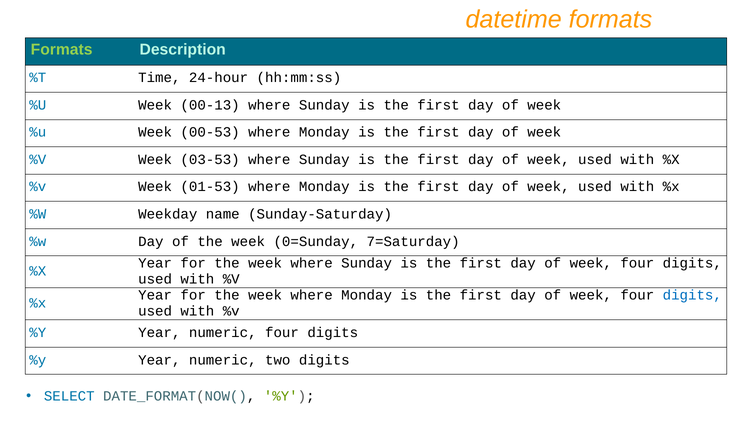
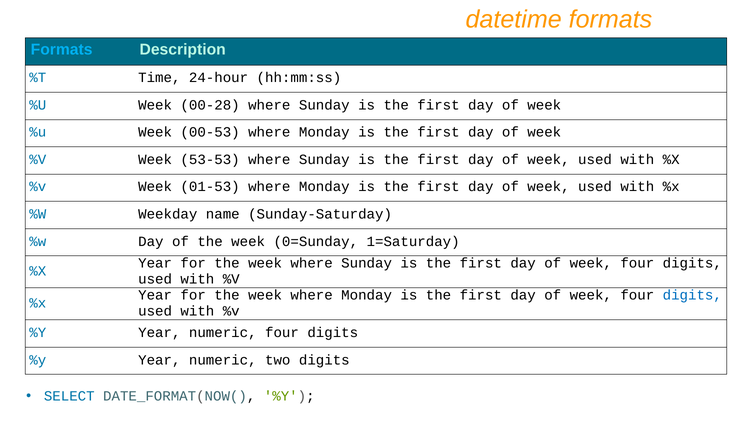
Formats colour: light green -> light blue (62, 50)
00-13: 00-13 -> 00-28 (210, 105)
03-53: 03-53 -> 53-53 (210, 160)
7=Saturday: 7=Saturday -> 1=Saturday (413, 241)
